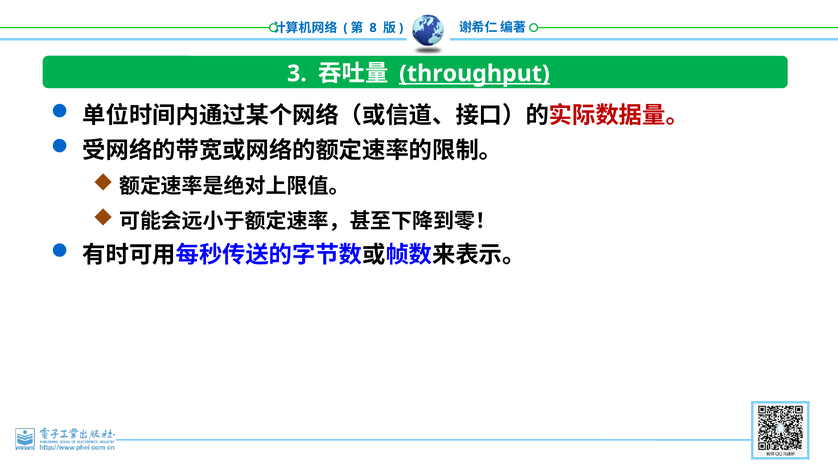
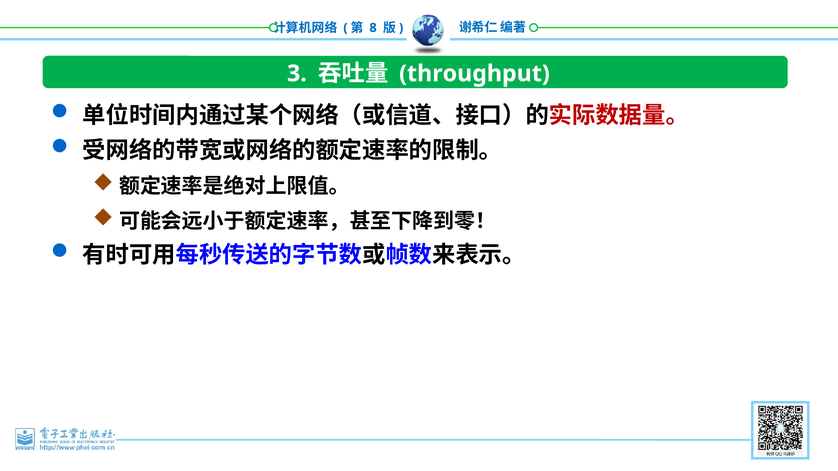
throughput underline: present -> none (474, 74)
